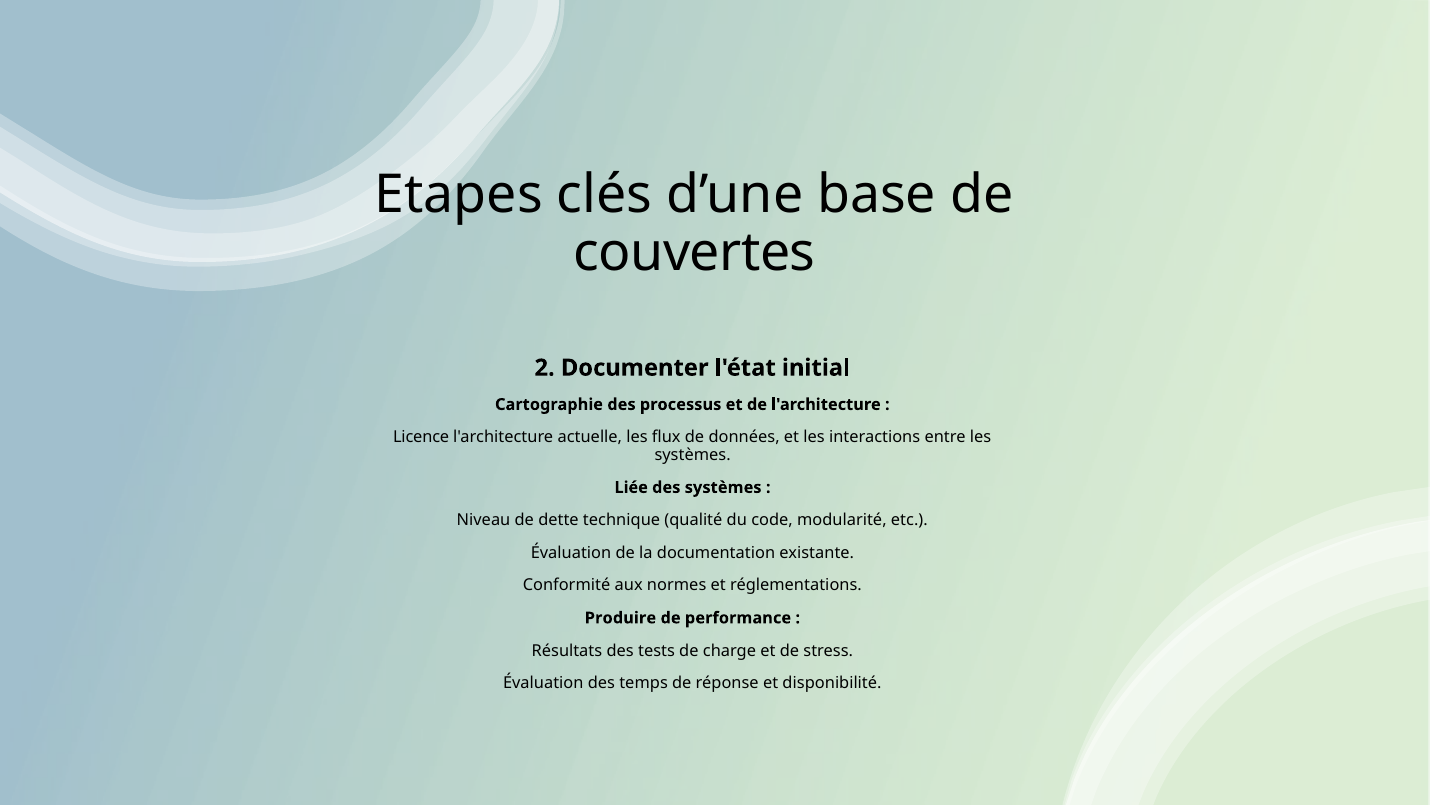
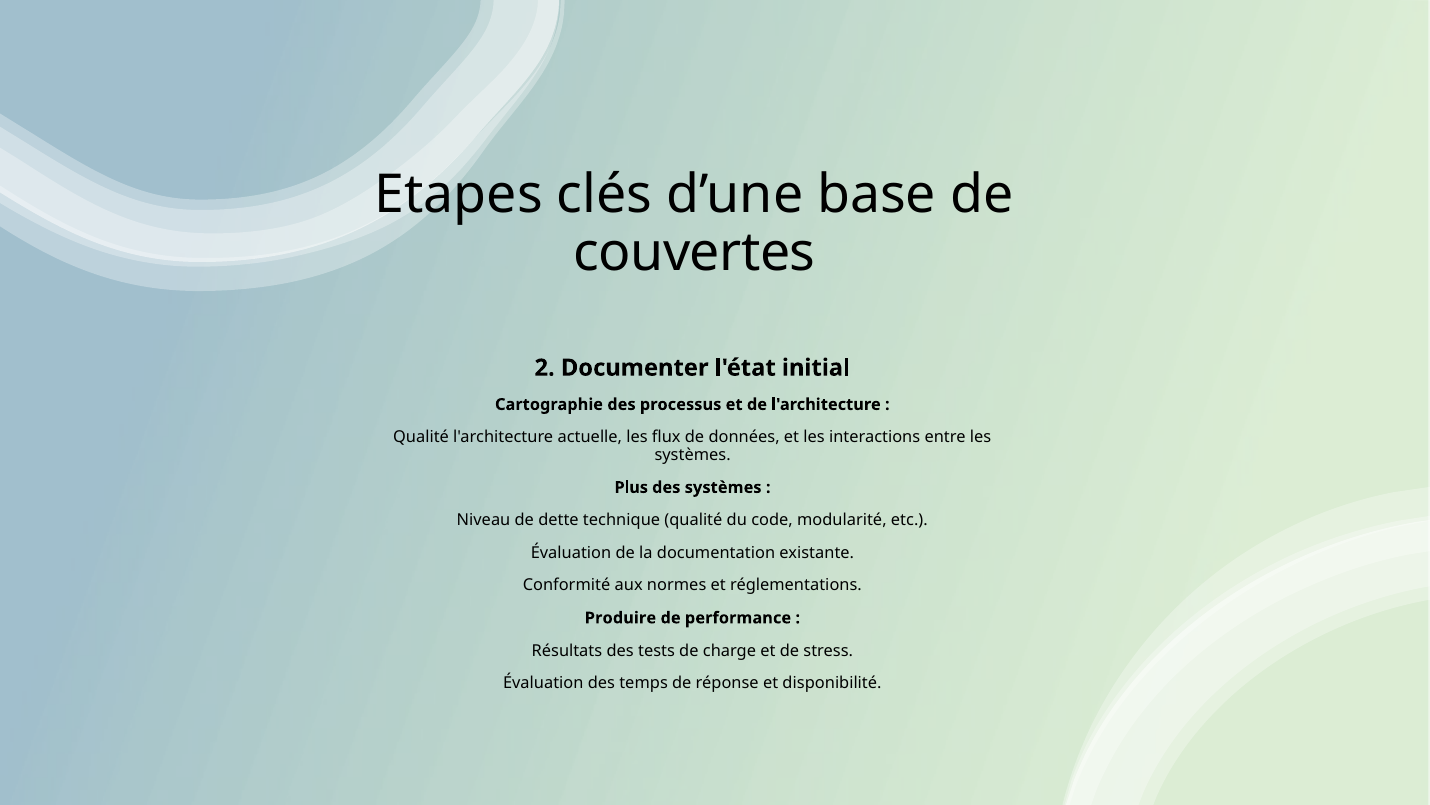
Licence: Licence -> Qualité (421, 437)
Liée: Liée -> Plus (631, 487)
